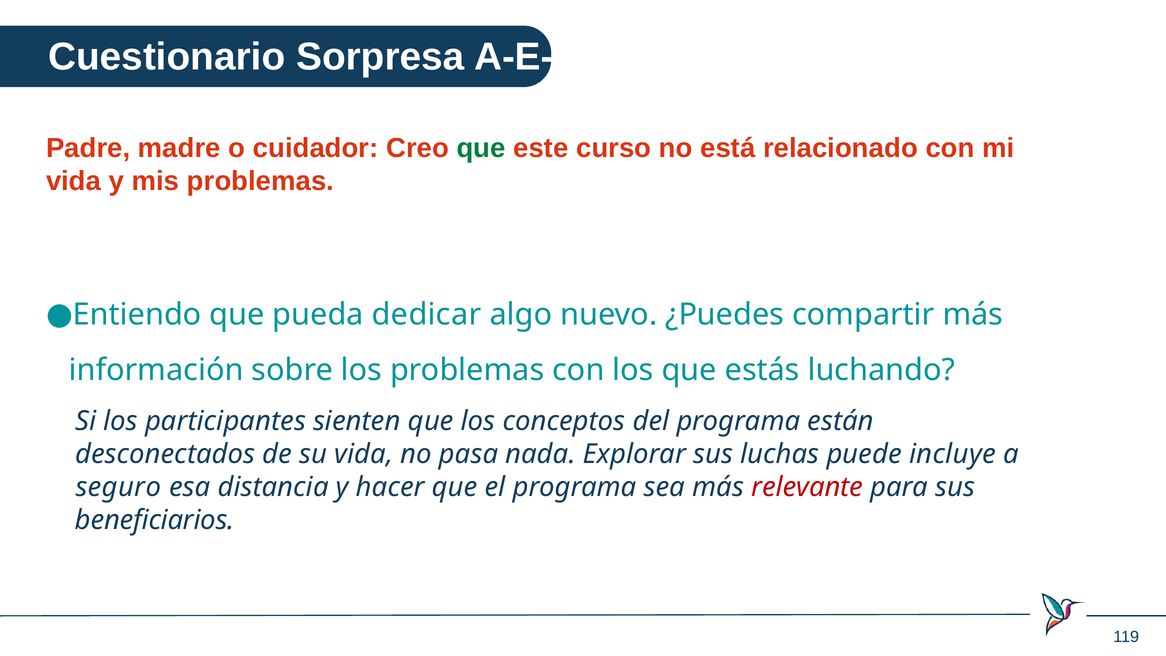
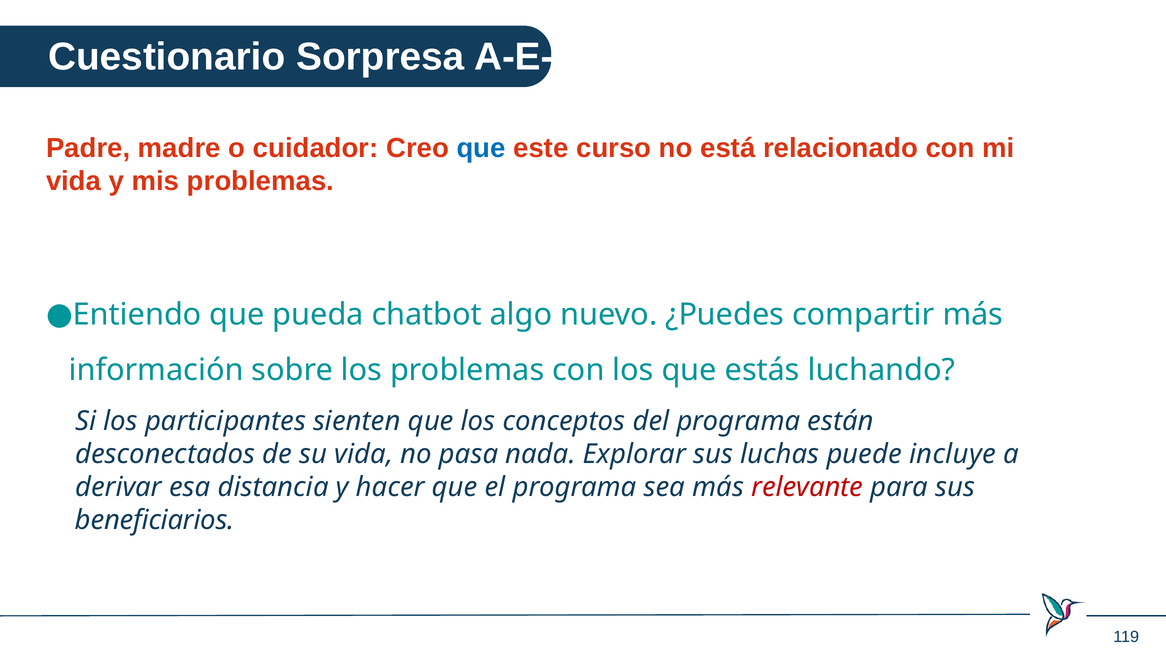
que colour: green -> blue (481, 148)
dedicar: dedicar -> chatbot (427, 315)
seguro: seguro -> derivar (119, 487)
